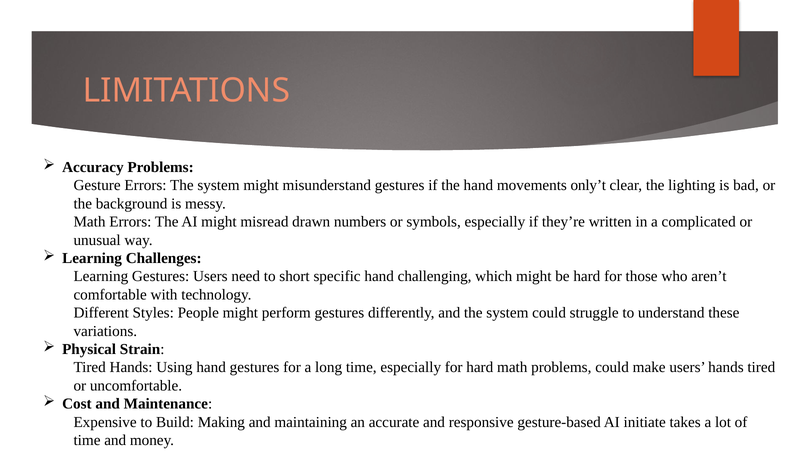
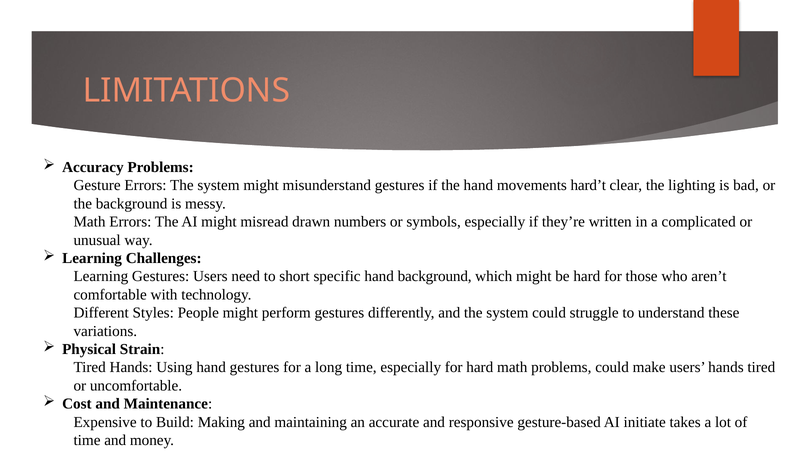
only’t: only’t -> hard’t (588, 186)
hand challenging: challenging -> background (435, 277)
